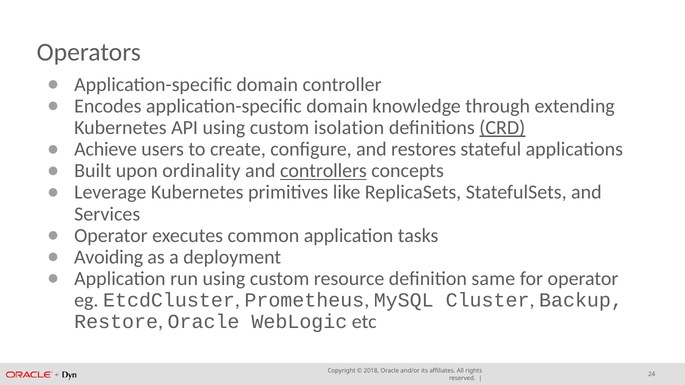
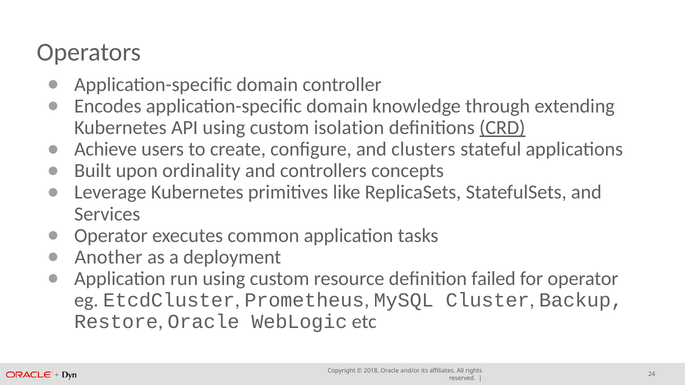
restores: restores -> clusters (423, 149)
controllers underline: present -> none (323, 171)
Avoiding: Avoiding -> Another (108, 257)
same: same -> failed (494, 279)
